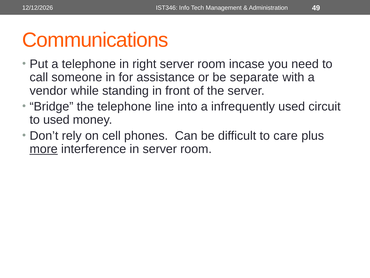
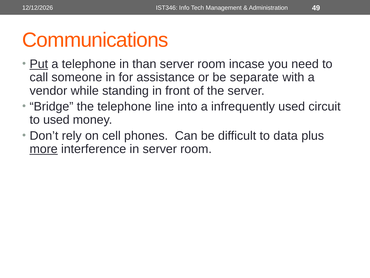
Put underline: none -> present (39, 64)
right: right -> than (144, 64)
care: care -> data (286, 135)
